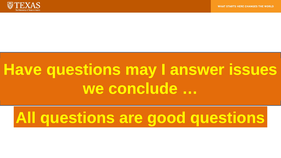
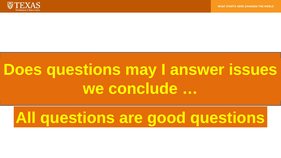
Have: Have -> Does (23, 70)
